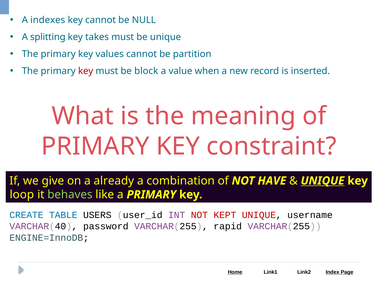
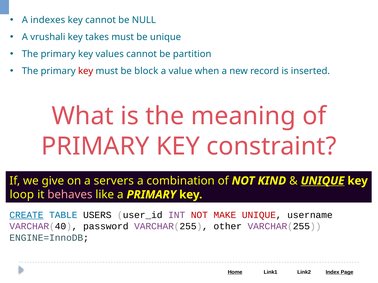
splitting: splitting -> vrushali (48, 37)
already: already -> servers (114, 181)
HAVE: HAVE -> KIND (272, 181)
behaves colour: light green -> pink (70, 195)
CREATE underline: none -> present (26, 215)
KEPT: KEPT -> MAKE (225, 215)
rapid: rapid -> other (228, 227)
